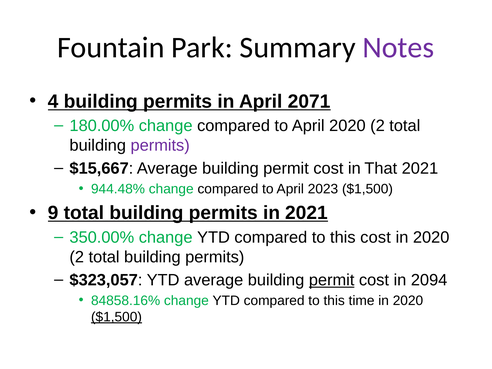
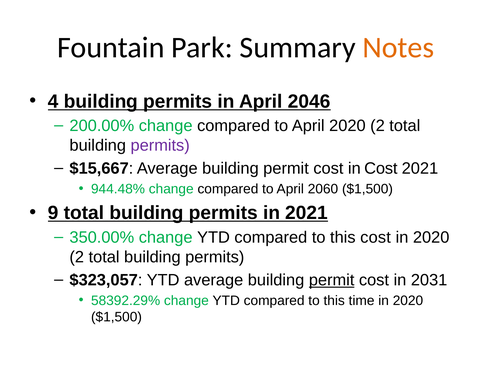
Notes colour: purple -> orange (398, 48)
2071: 2071 -> 2046 (309, 101)
180.00%: 180.00% -> 200.00% (102, 126)
in That: That -> Cost (381, 168)
2023: 2023 -> 2060 (323, 189)
2094: 2094 -> 2031 (429, 280)
84858.16%: 84858.16% -> 58392.29% (126, 301)
$1,500 underline: present -> none (116, 317)
